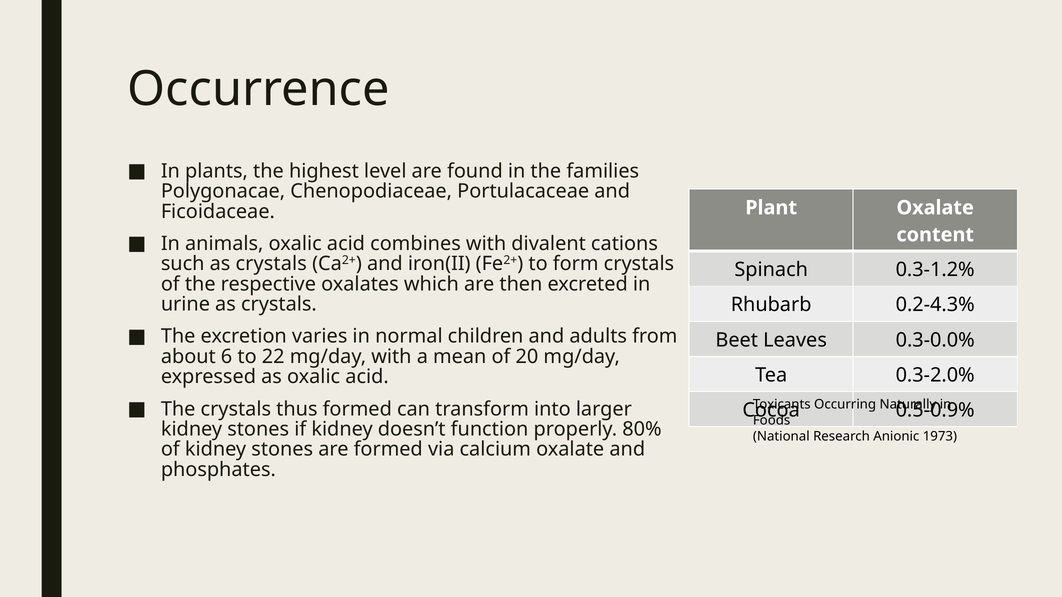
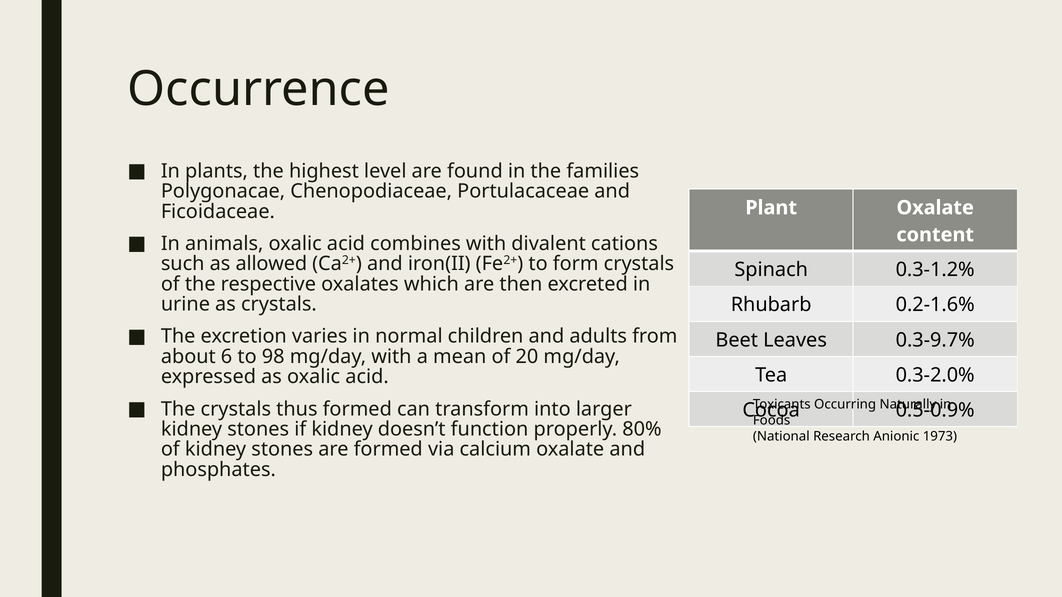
such as crystals: crystals -> allowed (271, 264)
0.2-4.3%: 0.2-4.3% -> 0.2-1.6% (935, 305)
0.3-0.0%: 0.3-0.0% -> 0.3-9.7% (935, 340)
22: 22 -> 98 (273, 357)
